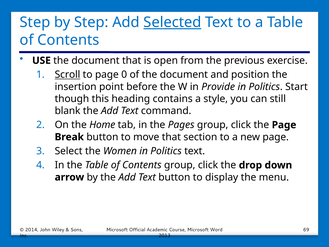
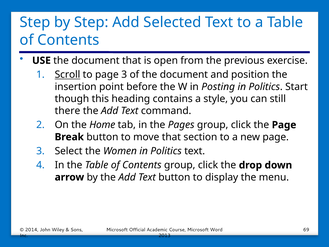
Selected underline: present -> none (172, 22)
to page 0: 0 -> 3 (124, 75)
Provide: Provide -> Posting (218, 87)
blank: blank -> there (67, 111)
